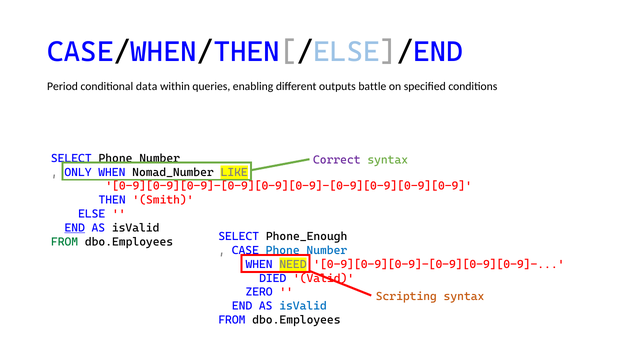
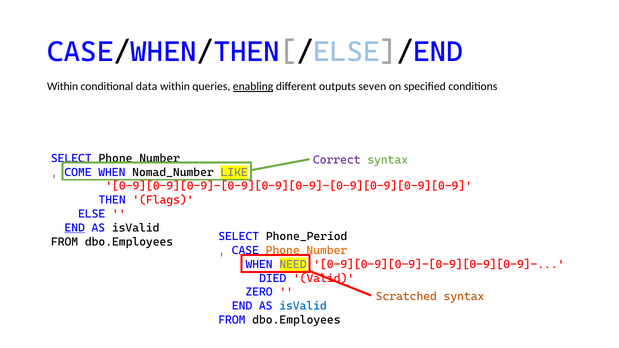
Period: Period -> Within (63, 86)
enabling underline: none -> present (253, 86)
battle: battle -> seven (372, 86)
ONLY: ONLY -> COME (78, 172)
Smith: Smith -> Flags (163, 200)
FROM colour: green -> black (65, 242)
Phone_Enough: Phone_Enough -> Phone_Period (307, 237)
Phone_Number colour: blue -> orange (306, 250)
Scripting: Scripting -> Scratched (406, 296)
